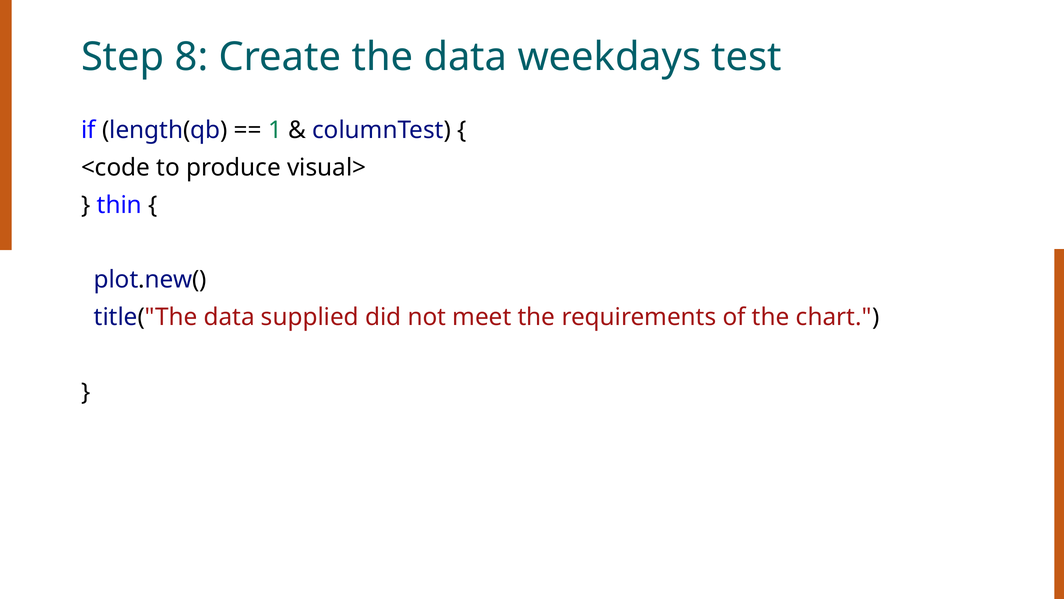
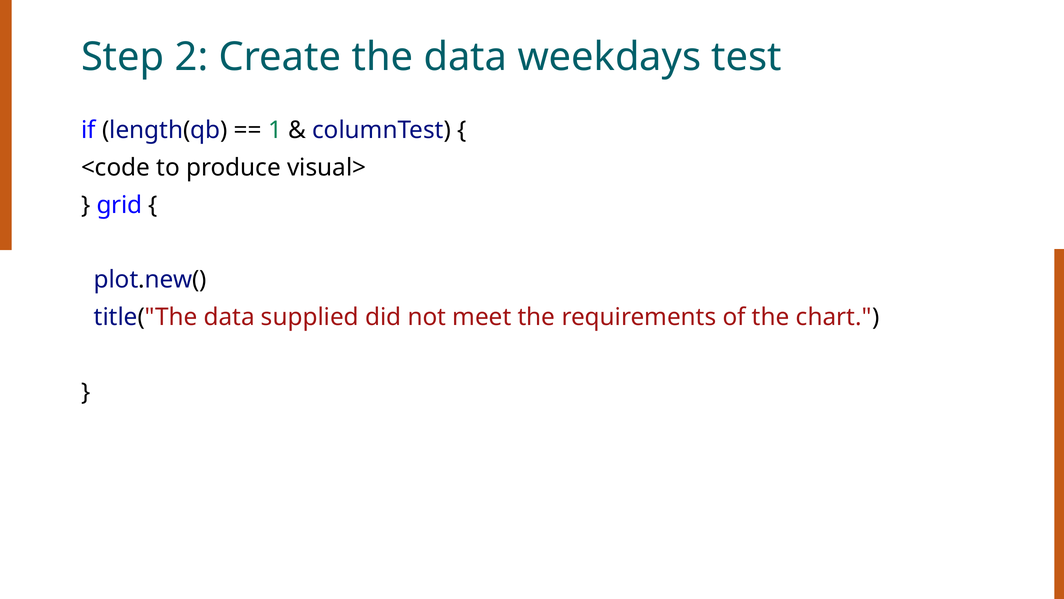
8: 8 -> 2 (191, 57)
thin: thin -> grid (119, 205)
